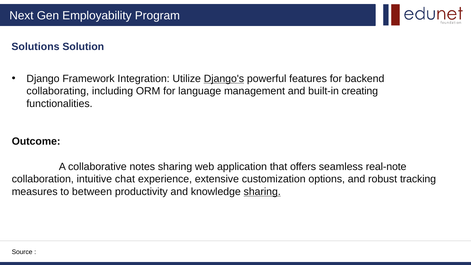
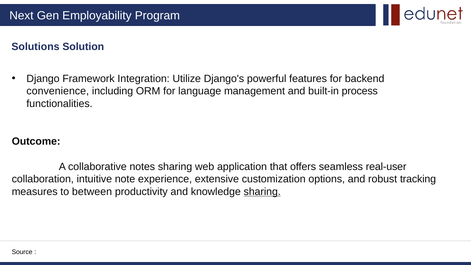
Django's underline: present -> none (224, 79)
collaborating: collaborating -> convenience (58, 91)
creating: creating -> process (360, 91)
real-note: real-note -> real-user (386, 167)
chat: chat -> note (125, 179)
